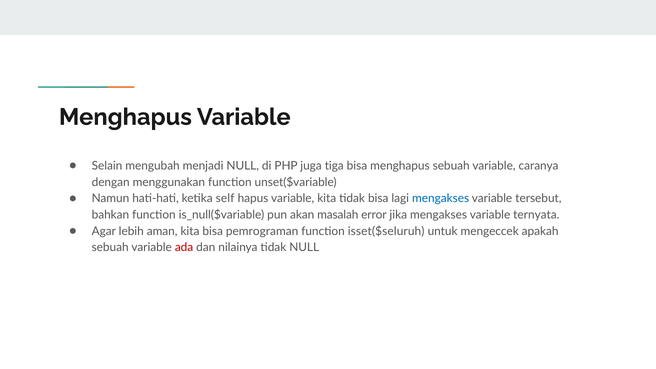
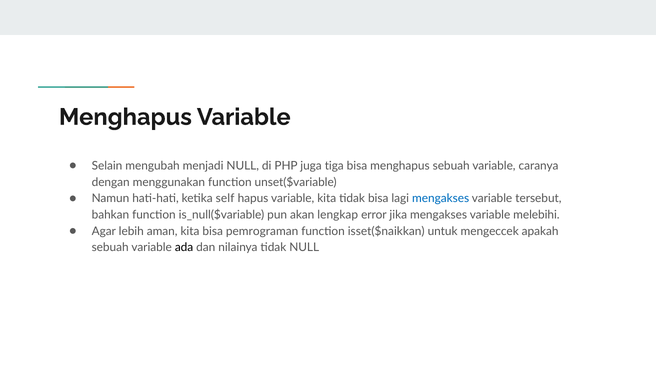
masalah: masalah -> lengkap (338, 215)
ternyata: ternyata -> melebihi (536, 215)
isset($seluruh: isset($seluruh -> isset($naikkan (386, 231)
ada colour: red -> black (184, 248)
